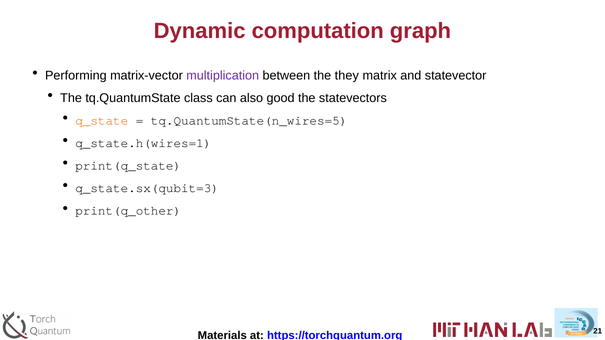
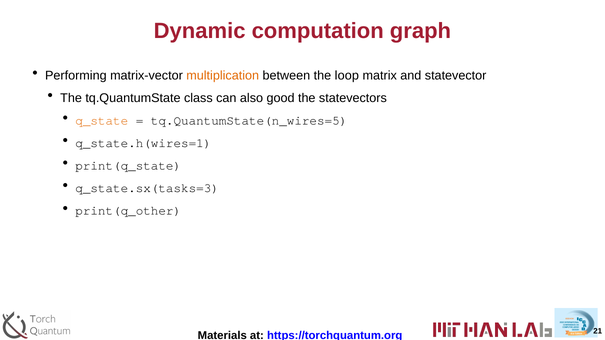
multiplication colour: purple -> orange (223, 76)
they: they -> loop (347, 76)
q_state.sx(qubit=3: q_state.sx(qubit=3 -> q_state.sx(tasks=3 (147, 188)
